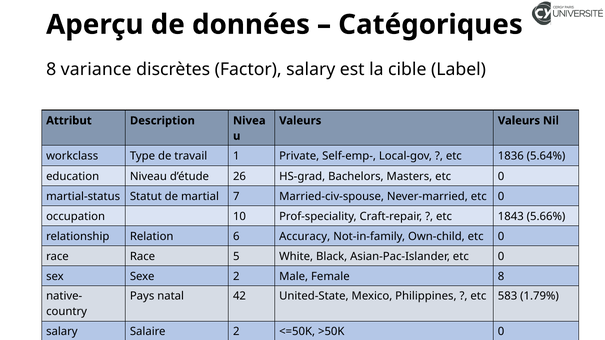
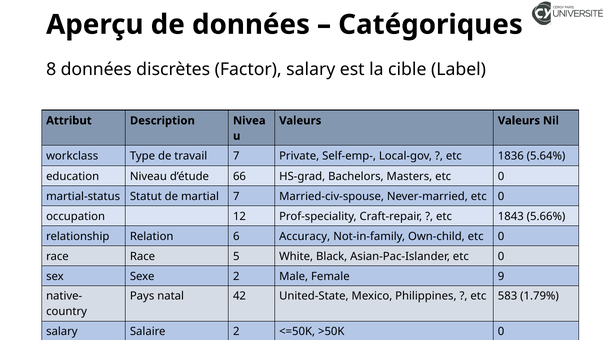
8 variance: variance -> données (96, 69)
travail 1: 1 -> 7 (236, 156)
26: 26 -> 66 (239, 177)
10: 10 -> 12 (239, 217)
Female 8: 8 -> 9 (501, 277)
